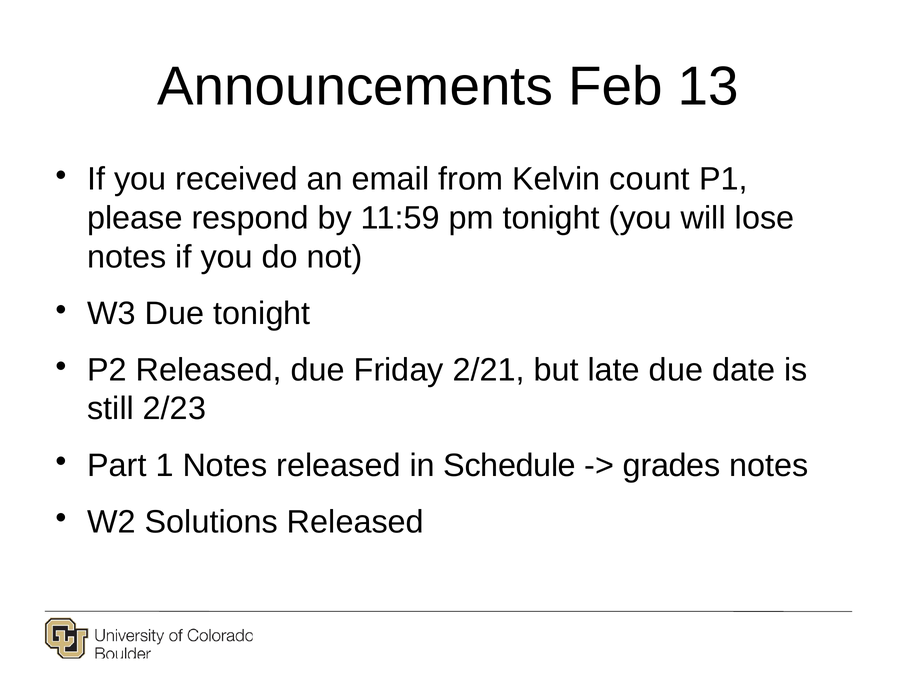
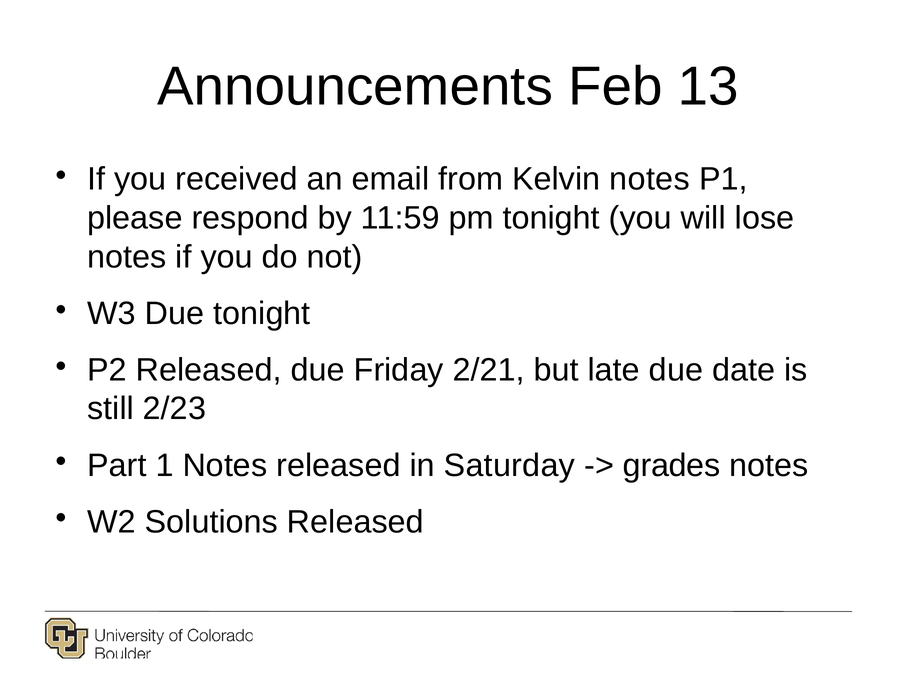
Kelvin count: count -> notes (650, 179)
Schedule: Schedule -> Saturday (509, 465)
